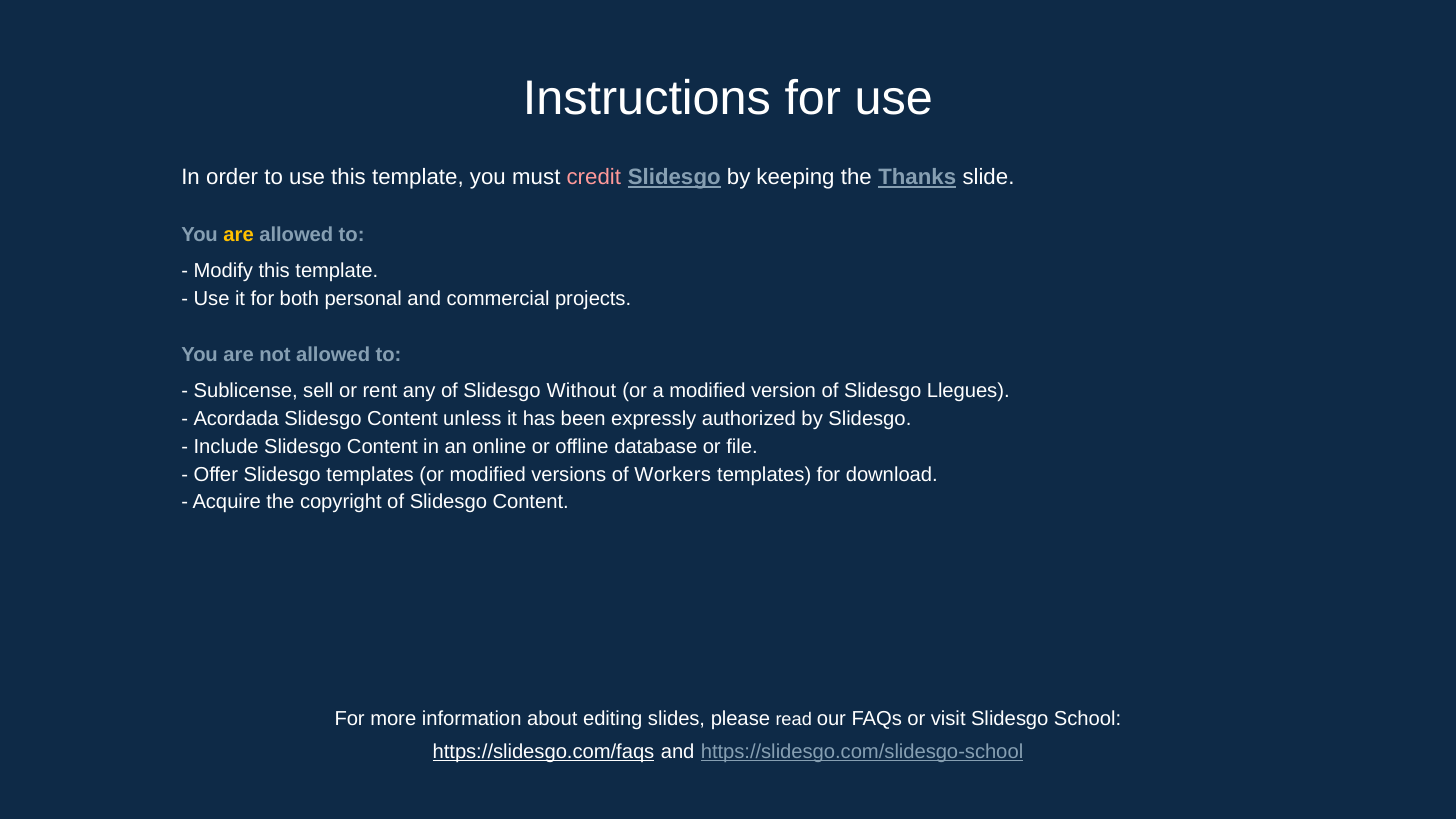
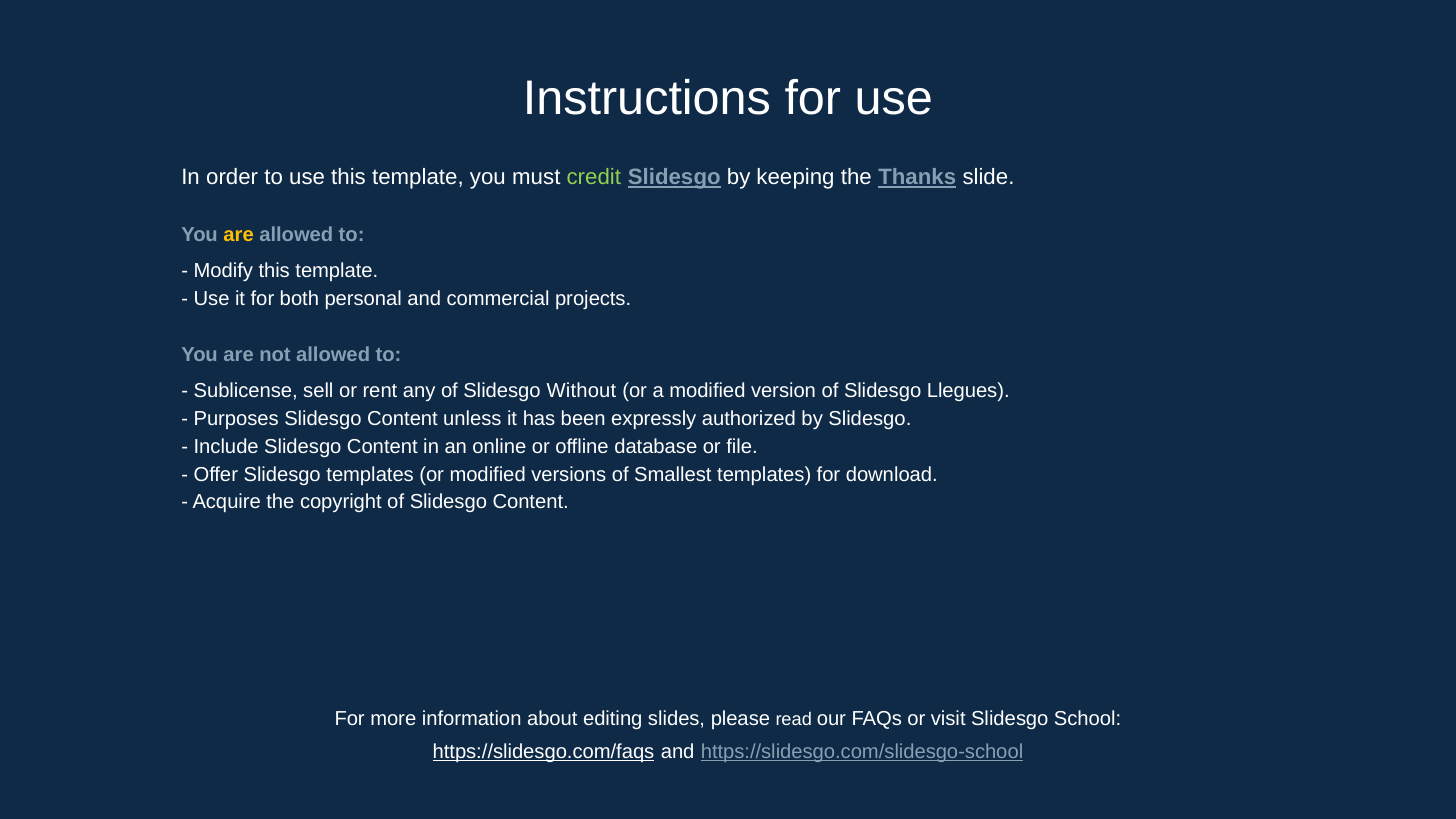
credit colour: pink -> light green (594, 177)
Acordada: Acordada -> Purposes (236, 419)
Workers: Workers -> Smallest (673, 474)
